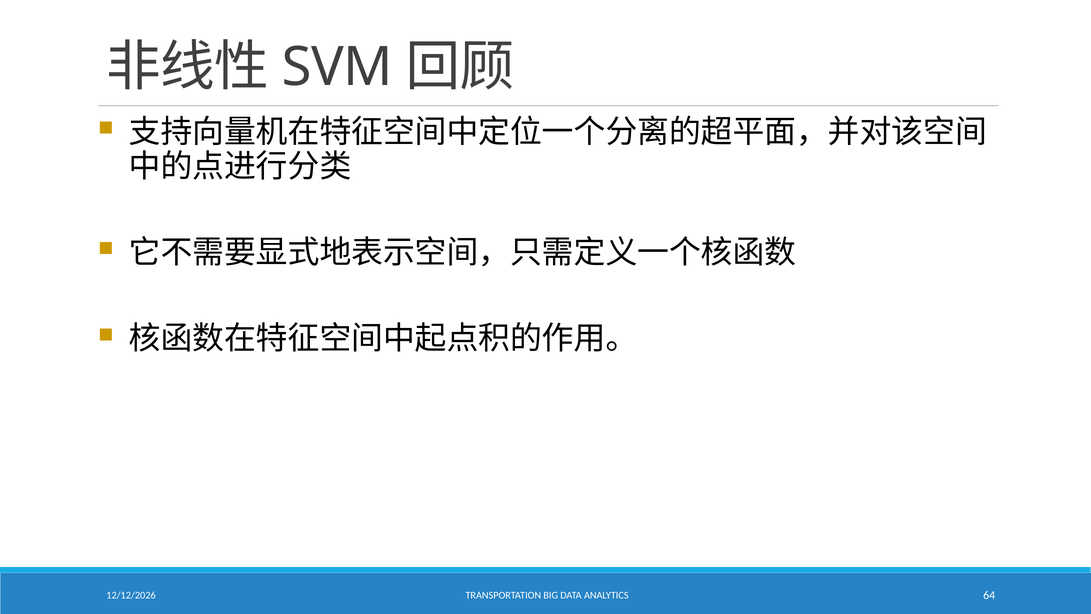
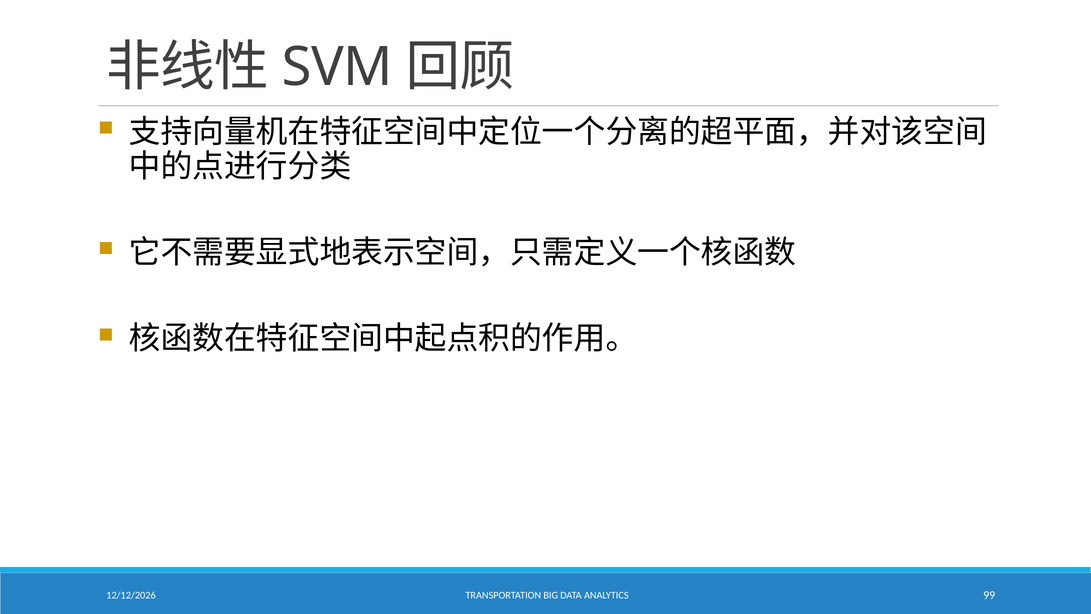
64: 64 -> 99 (989, 595)
